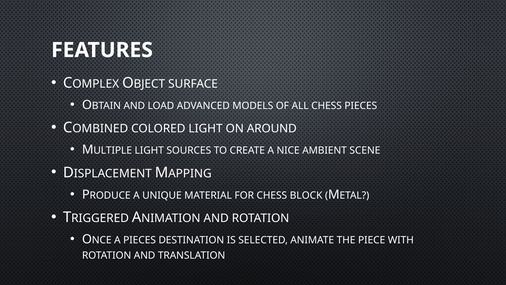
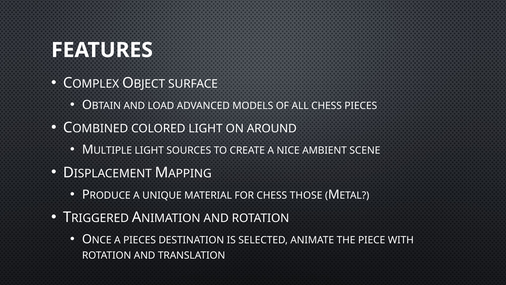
BLOCK: BLOCK -> THOSE (306, 195)
